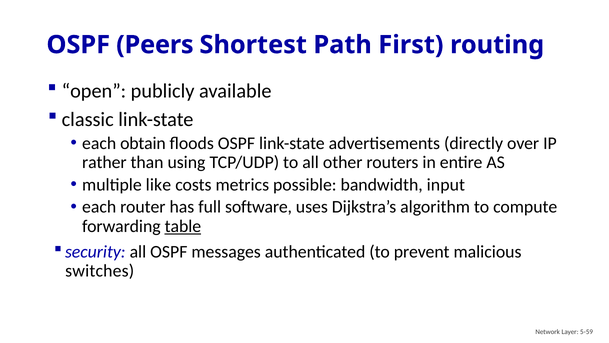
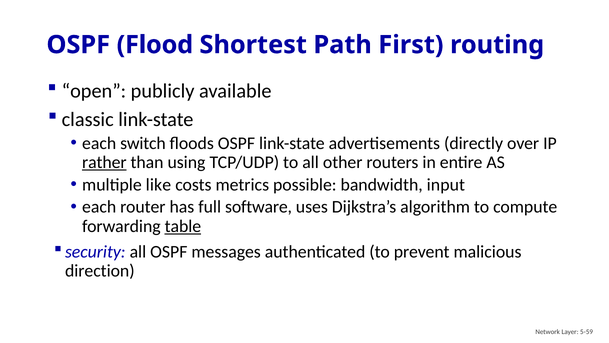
Peers: Peers -> Flood (155, 45)
obtain: obtain -> switch (143, 143)
rather underline: none -> present (104, 162)
switches: switches -> direction (100, 271)
